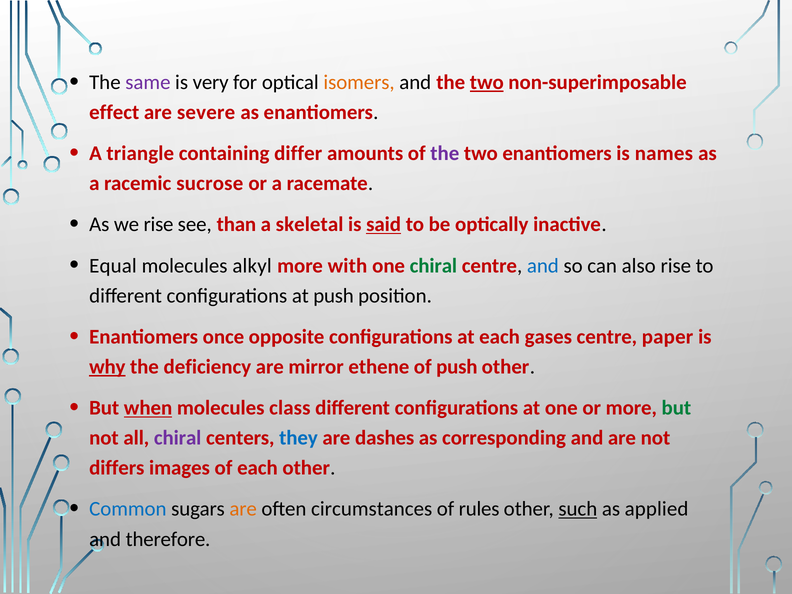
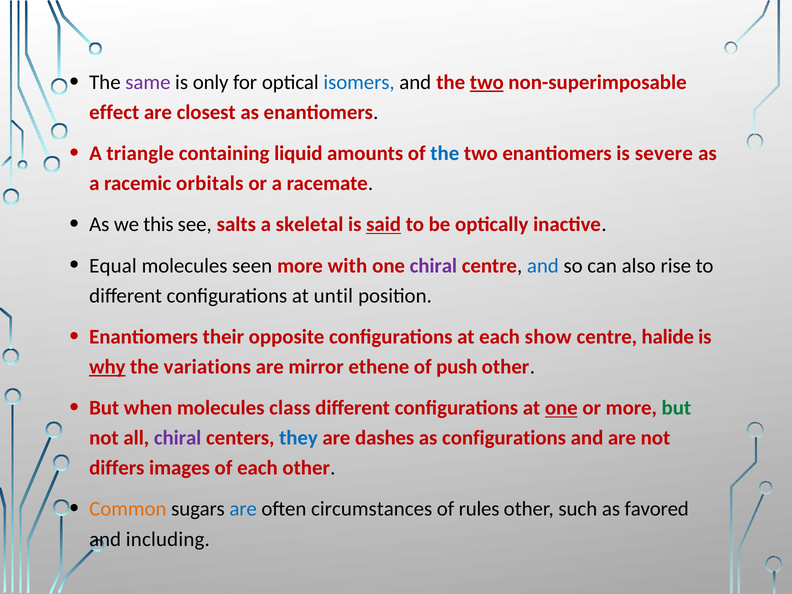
very: very -> only (211, 82)
isomers colour: orange -> blue (359, 82)
severe: severe -> closest (206, 112)
differ: differ -> liquid (298, 153)
the colour: purple -> blue (445, 153)
names: names -> severe (664, 153)
sucrose: sucrose -> orbitals (210, 184)
we rise: rise -> this (158, 225)
than: than -> salts (236, 225)
alkyl: alkyl -> seen (252, 266)
chiral colour: green -> purple (433, 266)
at push: push -> until (333, 296)
once: once -> their (223, 337)
gases: gases -> show (548, 337)
paper: paper -> halide (668, 337)
deficiency: deficiency -> variations (207, 367)
when underline: present -> none (148, 408)
one underline: none -> present (561, 408)
as corresponding: corresponding -> configurations (504, 438)
Common colour: blue -> orange (128, 509)
are colour: orange -> blue (243, 509)
such underline: present -> none (578, 509)
applied: applied -> favored (657, 509)
therefore: therefore -> including (168, 539)
